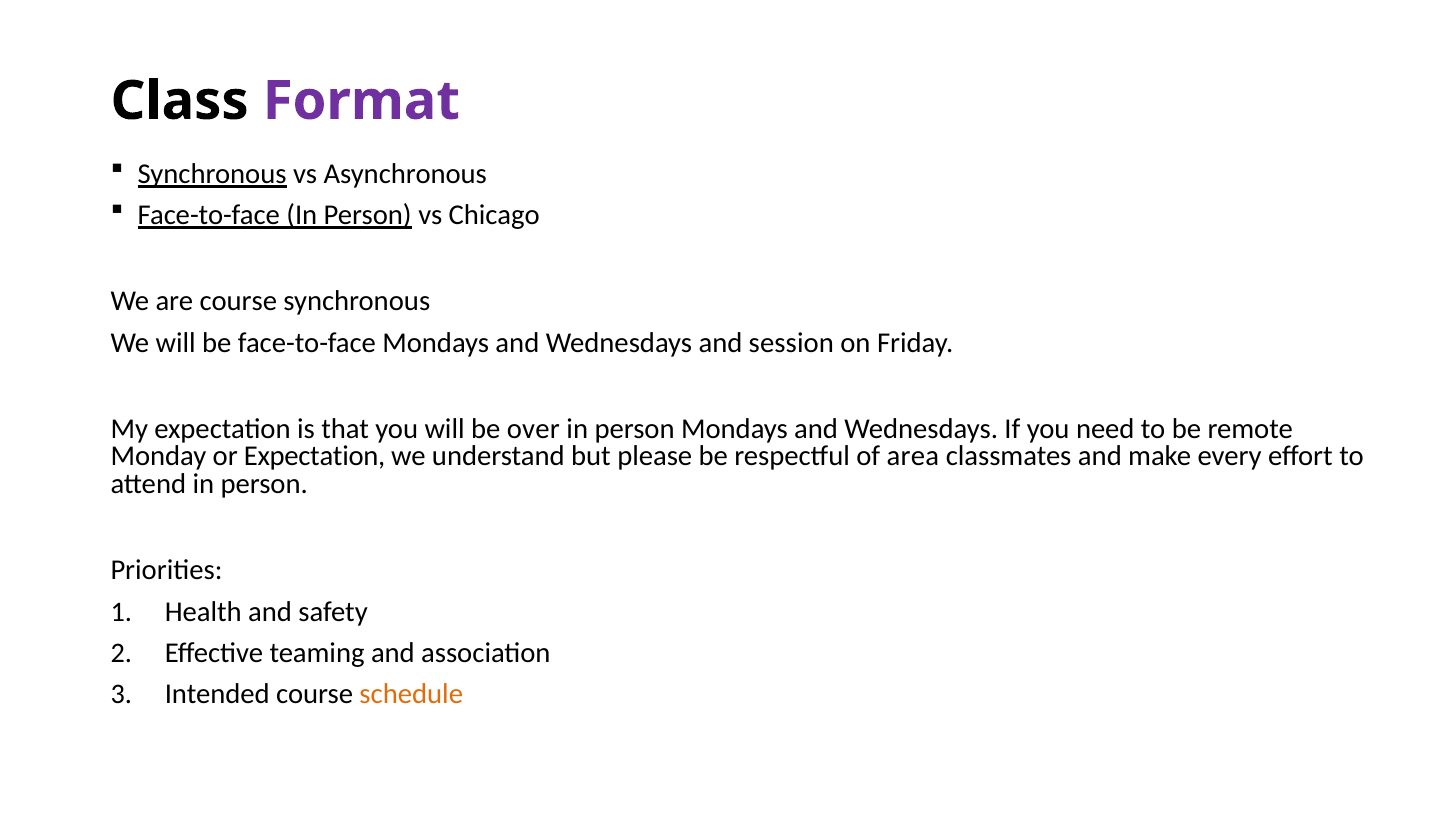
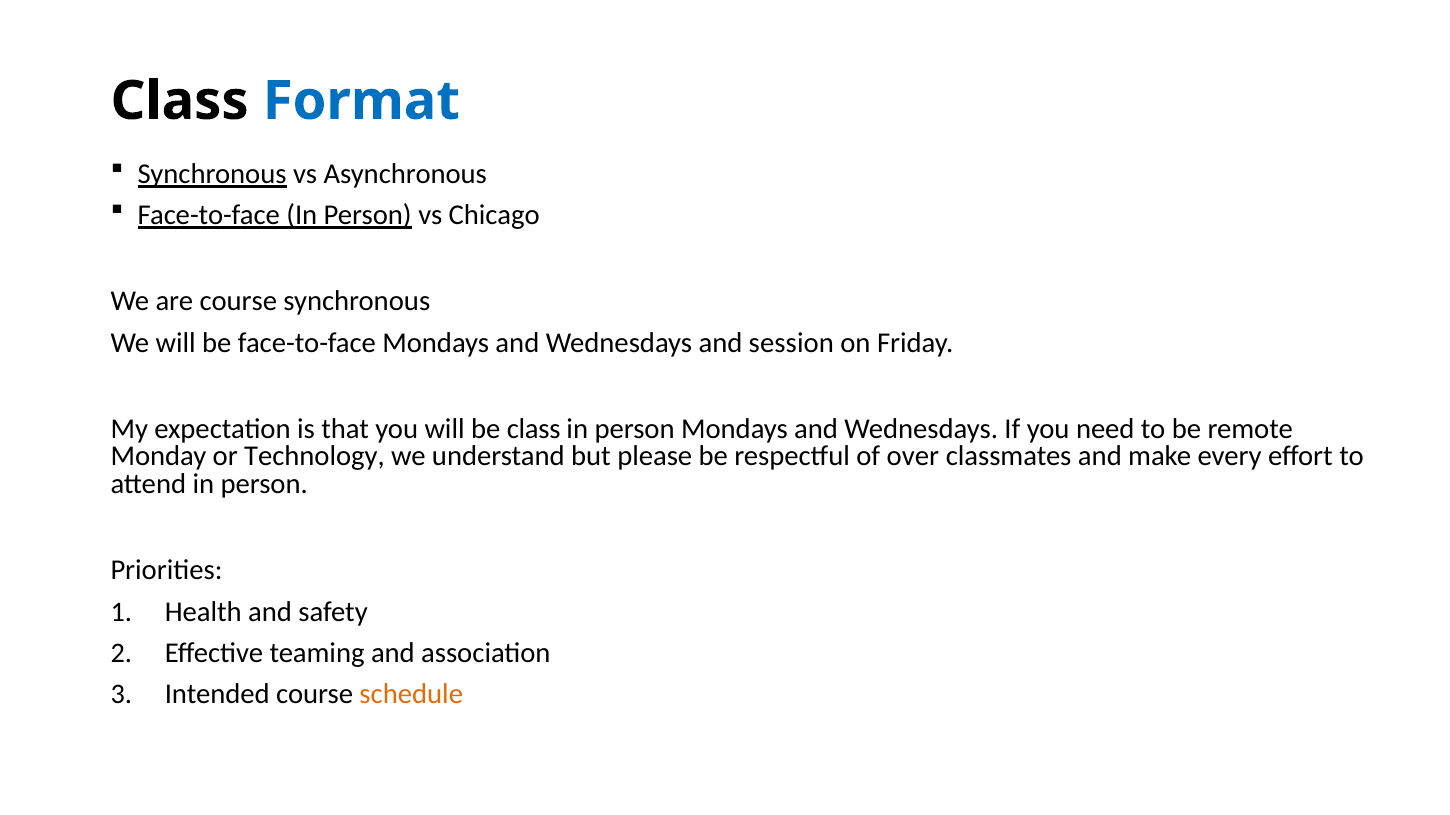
Format colour: purple -> blue (361, 101)
be over: over -> class (534, 429)
or Expectation: Expectation -> Technology (314, 457)
area: area -> over (913, 457)
